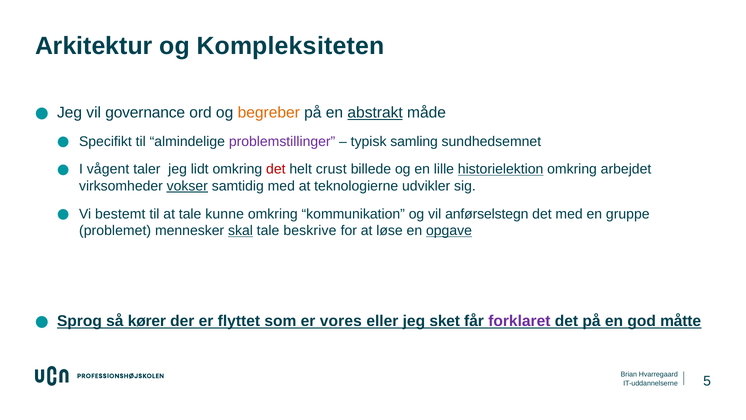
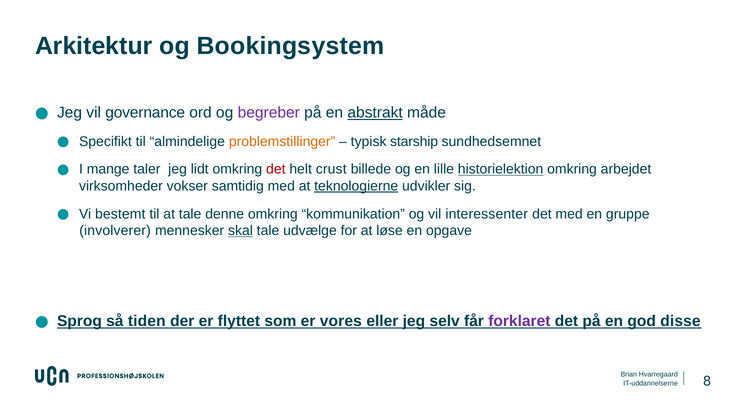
Kompleksiteten: Kompleksiteten -> Bookingsystem (290, 46)
begreber colour: orange -> purple (269, 113)
problemstillinger colour: purple -> orange (282, 141)
samling: samling -> starship (414, 141)
vågent: vågent -> mange (108, 169)
vokser underline: present -> none (187, 186)
teknologierne underline: none -> present (356, 186)
kunne: kunne -> denne (225, 214)
anførselstegn: anførselstegn -> interessenter (487, 214)
problemet: problemet -> involverer (115, 230)
beskrive: beskrive -> udvælge (310, 230)
opgave underline: present -> none (449, 230)
kører: kører -> tiden (147, 321)
sket: sket -> selv (445, 321)
måtte: måtte -> disse (680, 321)
5: 5 -> 8 (707, 381)
